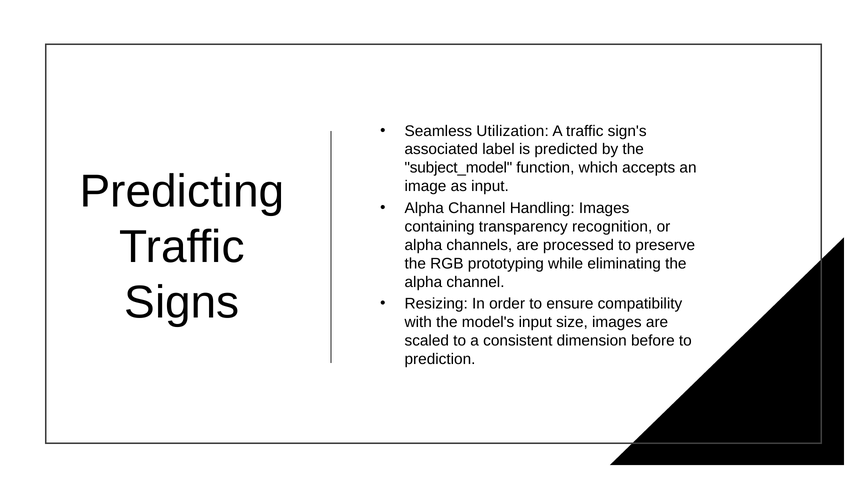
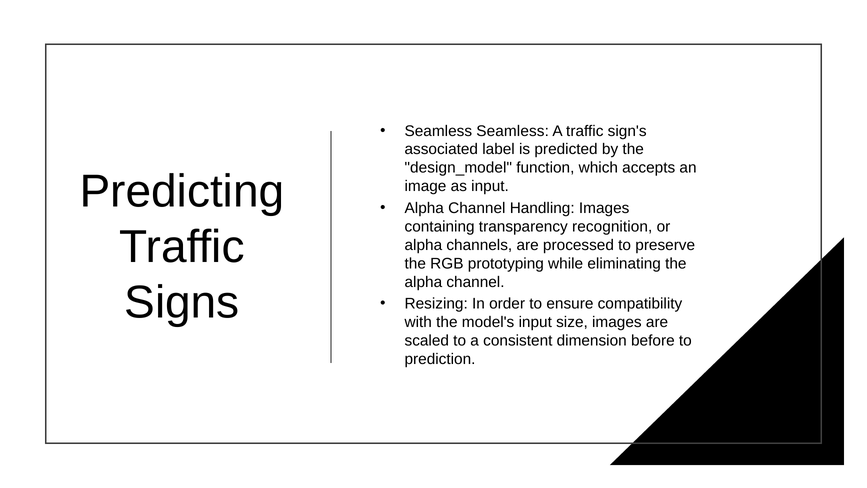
Seamless Utilization: Utilization -> Seamless (513, 131)
subject_model: subject_model -> design_model (458, 168)
